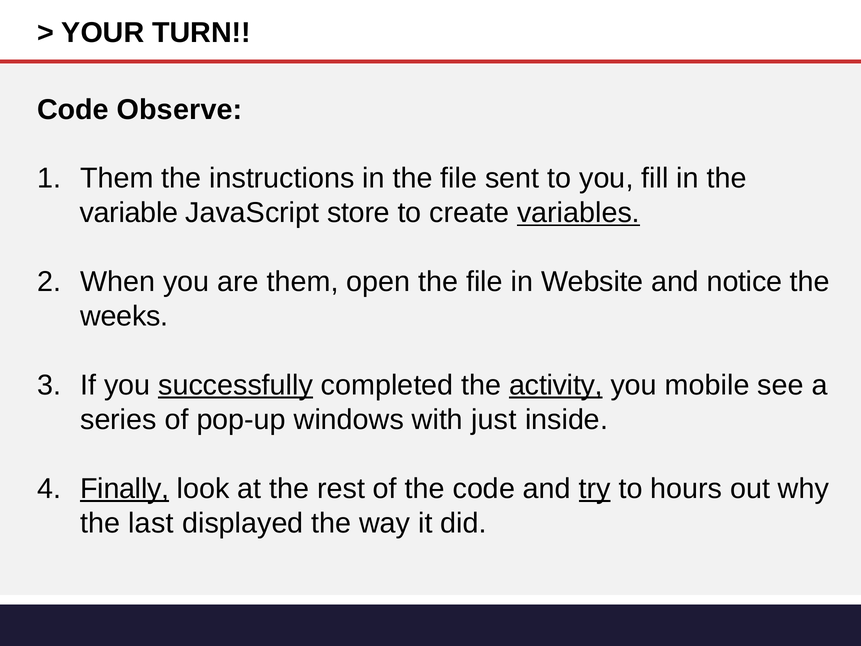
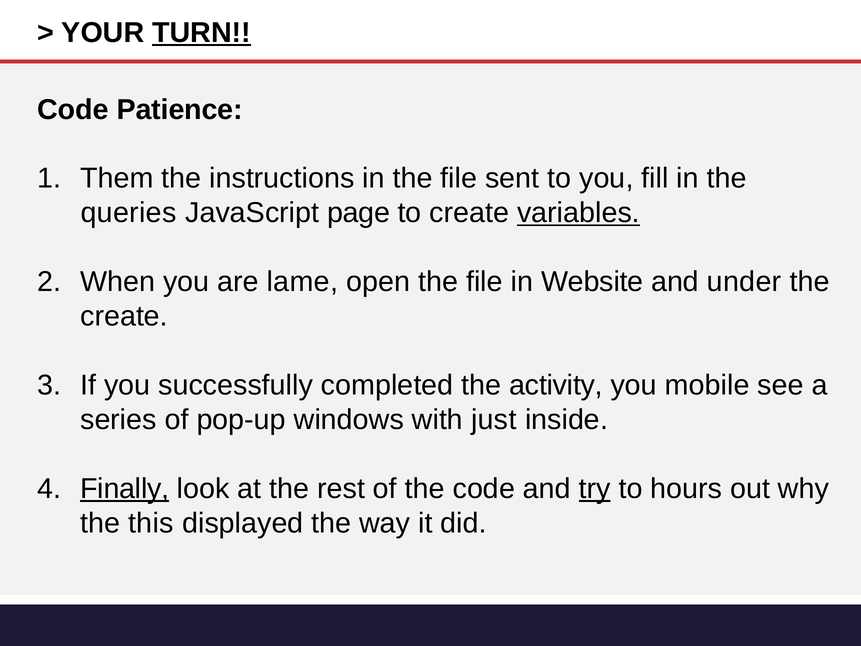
TURN underline: none -> present (202, 33)
Observe: Observe -> Patience (180, 110)
variable: variable -> queries (129, 213)
store: store -> page (359, 213)
are them: them -> lame (302, 282)
notice: notice -> under (744, 282)
weeks: weeks -> create (124, 316)
successfully underline: present -> none (236, 385)
activity underline: present -> none (556, 385)
last: last -> this (151, 523)
